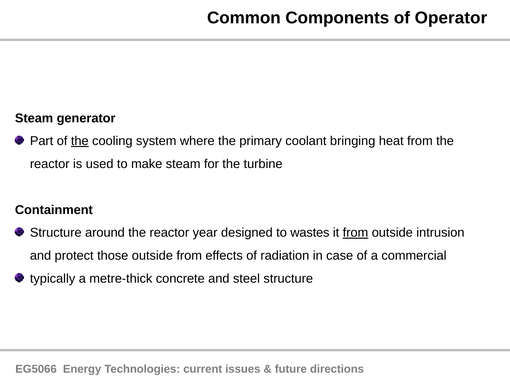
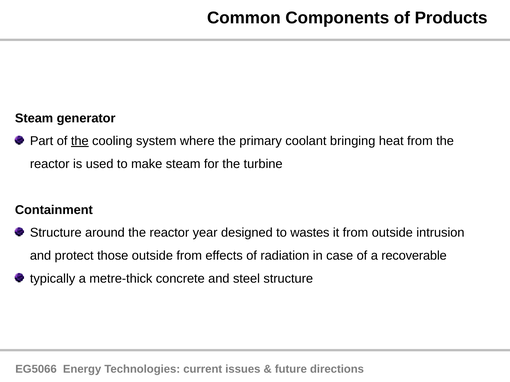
Operator: Operator -> Products (451, 18)
from underline: present -> none (355, 233)
commercial: commercial -> recoverable (414, 256)
